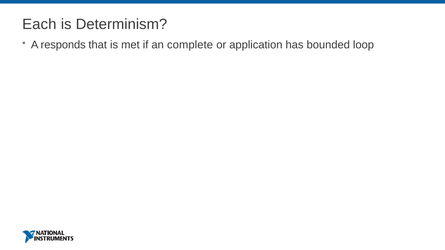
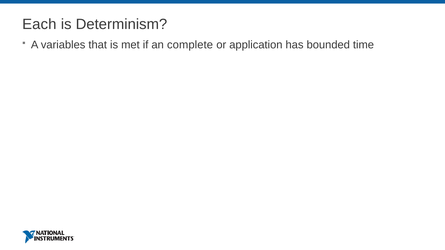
responds: responds -> variables (63, 45)
loop: loop -> time (363, 45)
